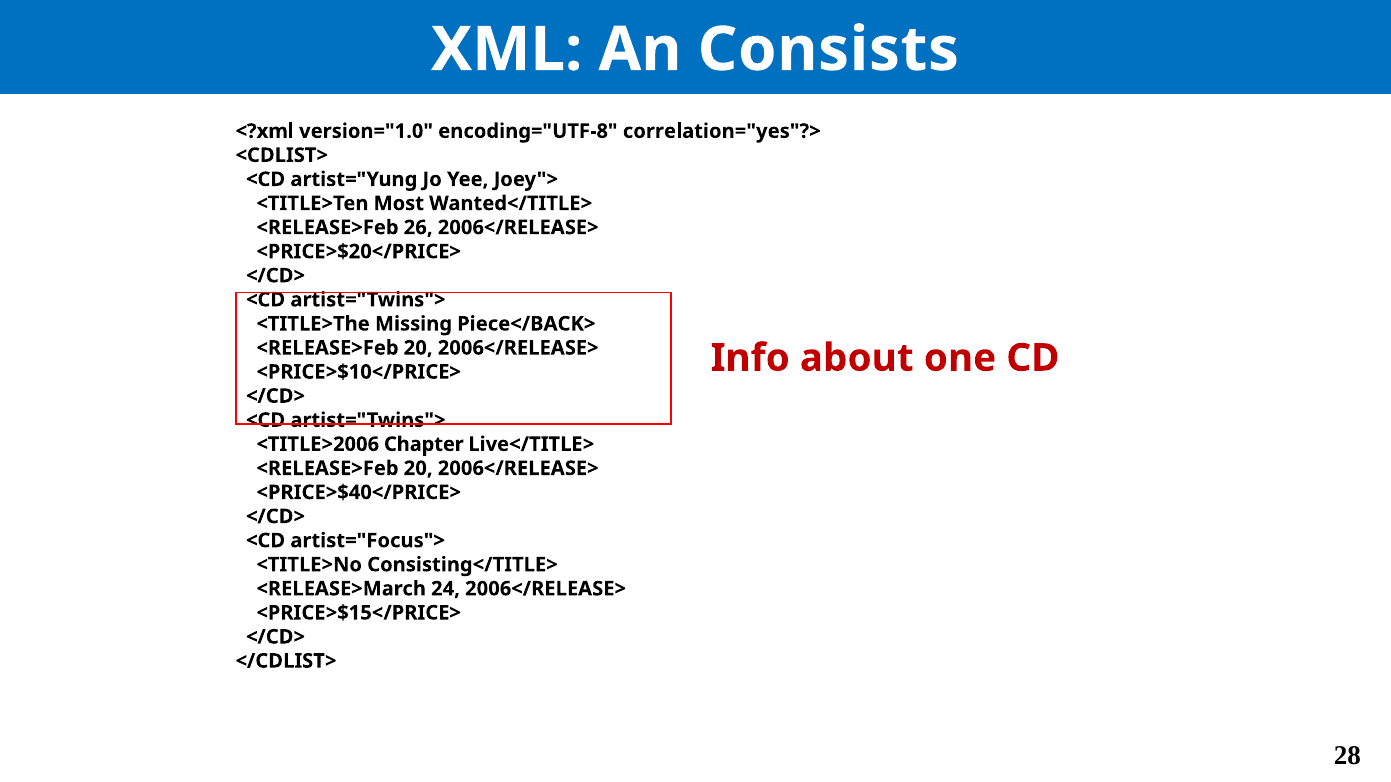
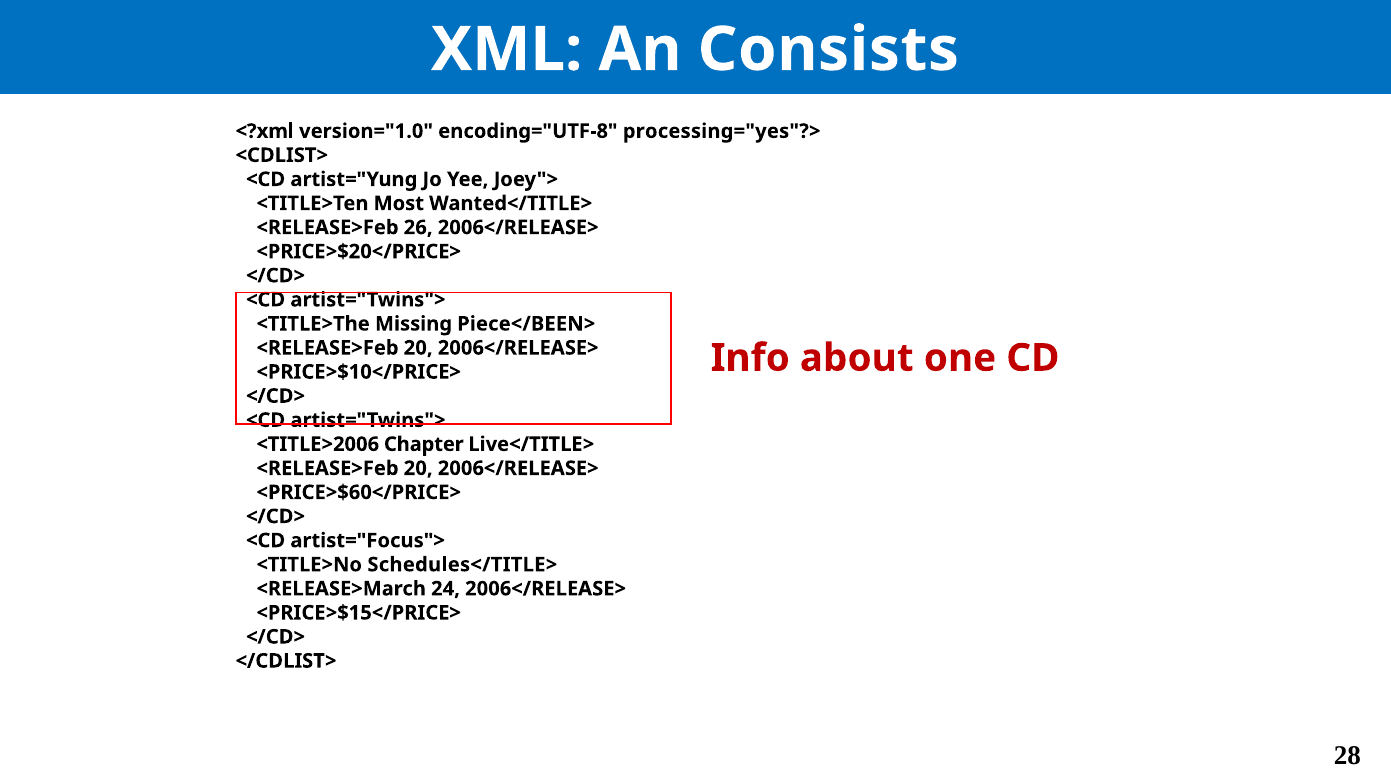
correlation="yes"?>: correlation="yes"?> -> processing="yes"?> (722, 131)
Piece</BACK>: Piece</BACK> -> Piece</BEEN> (526, 324)
<PRICE>$40</PRICE>: <PRICE>$40</PRICE> -> <PRICE>$60</PRICE> (359, 493)
Consisting</TITLE>: Consisting</TITLE> -> Schedules</TITLE> (462, 565)
